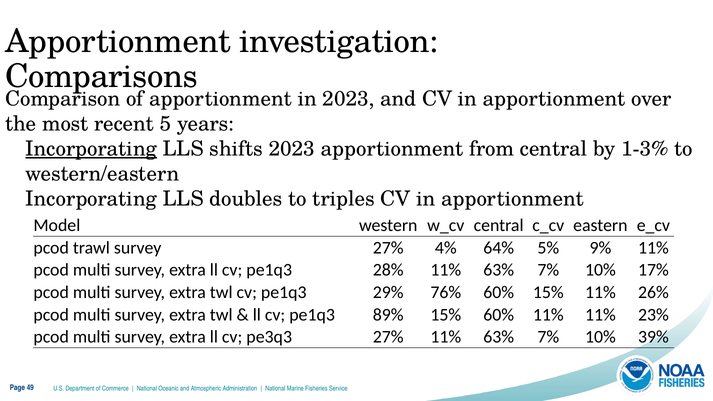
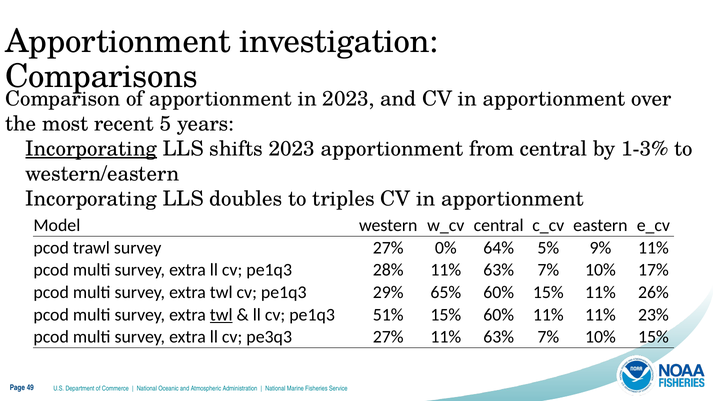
4%: 4% -> 0% (446, 248)
76%: 76% -> 65% (446, 292)
twl underline: none -> present (221, 315)
89%: 89% -> 51% (388, 315)
10% 39%: 39% -> 15% (653, 337)
